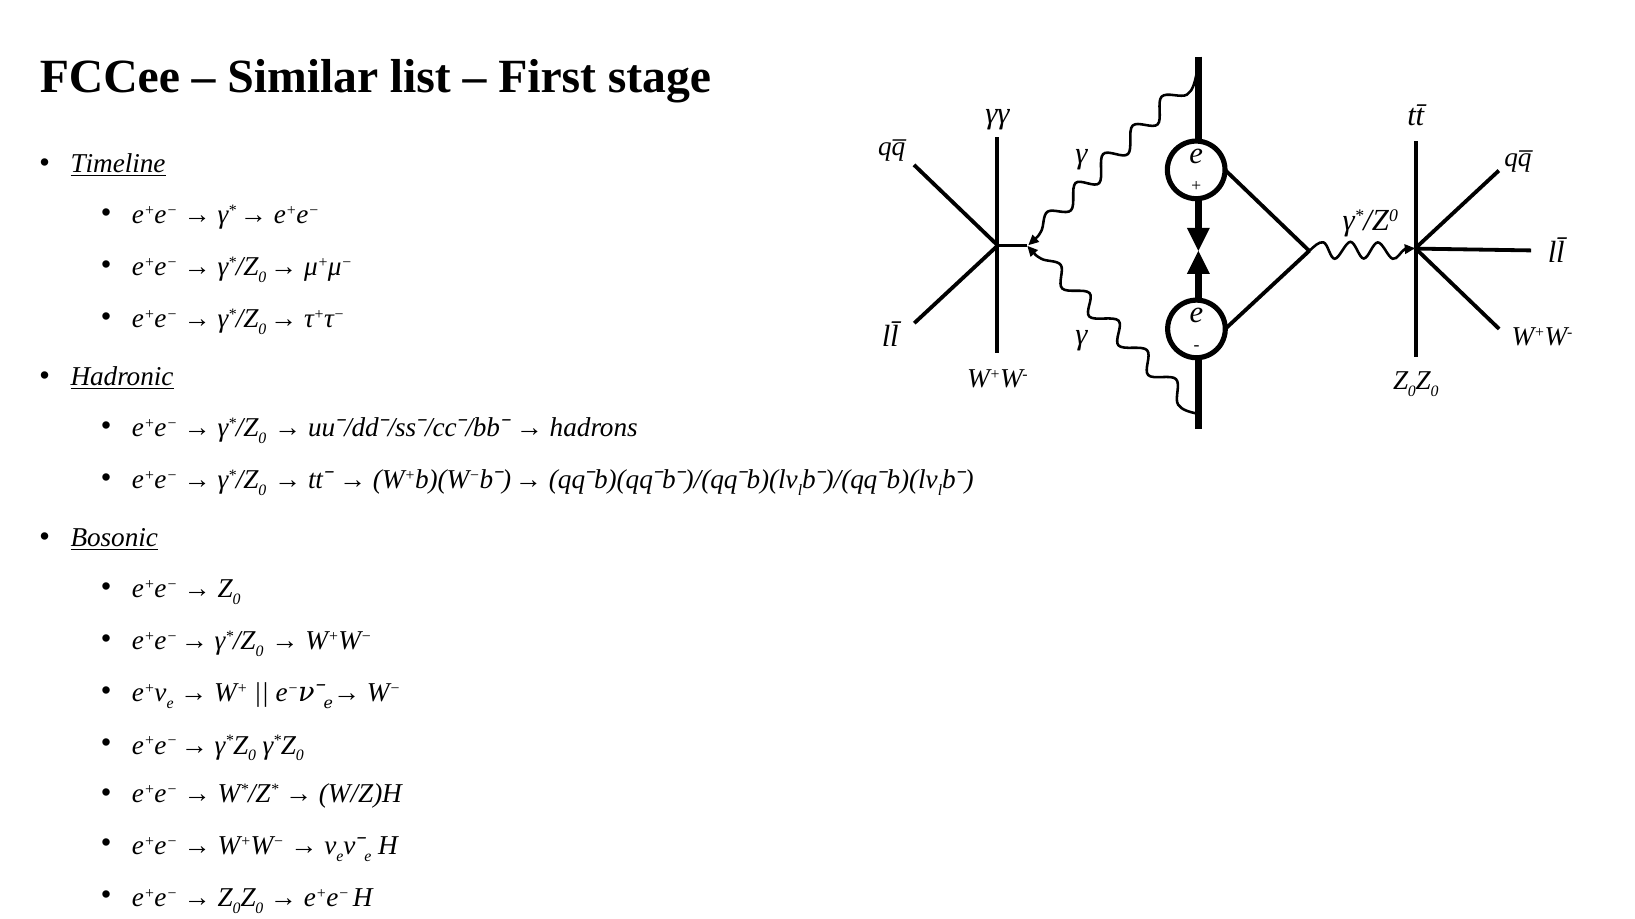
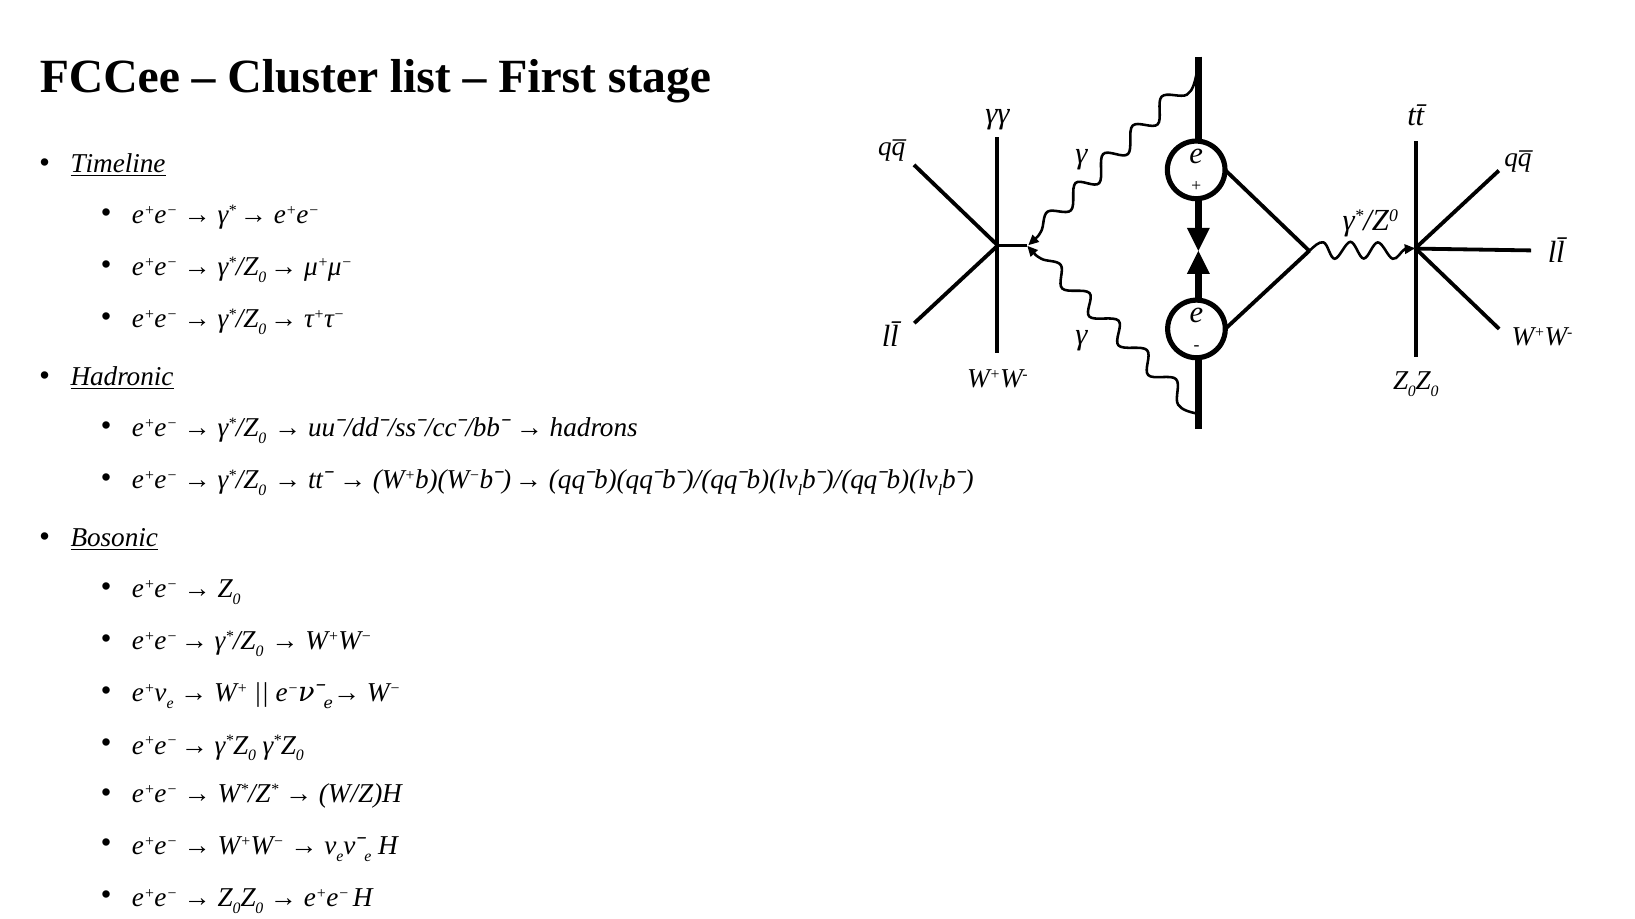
Similar: Similar -> Cluster (303, 76)
